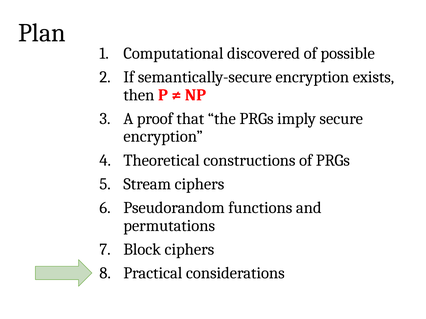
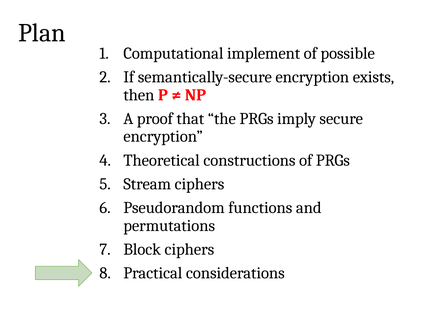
discovered: discovered -> implement (264, 53)
